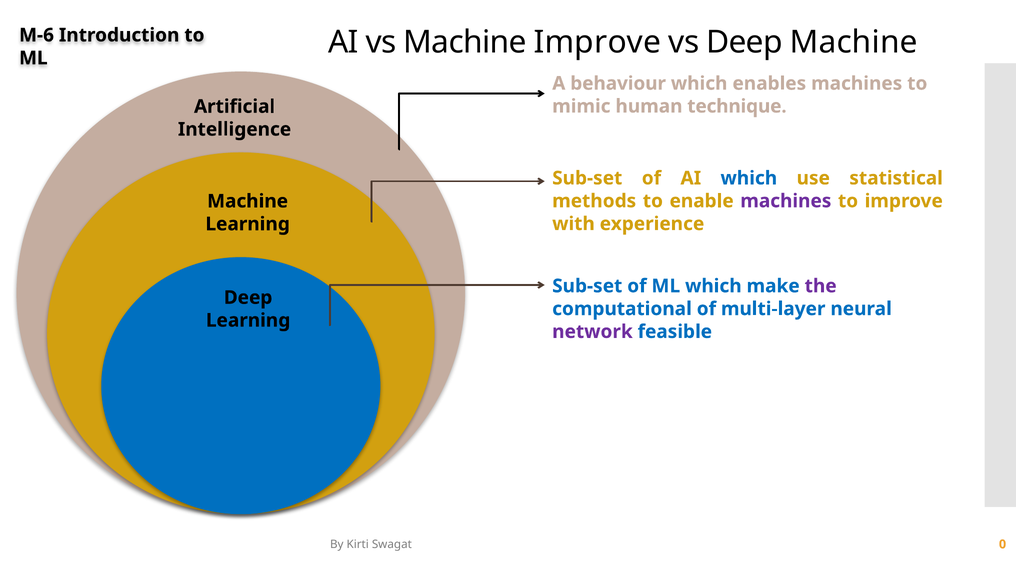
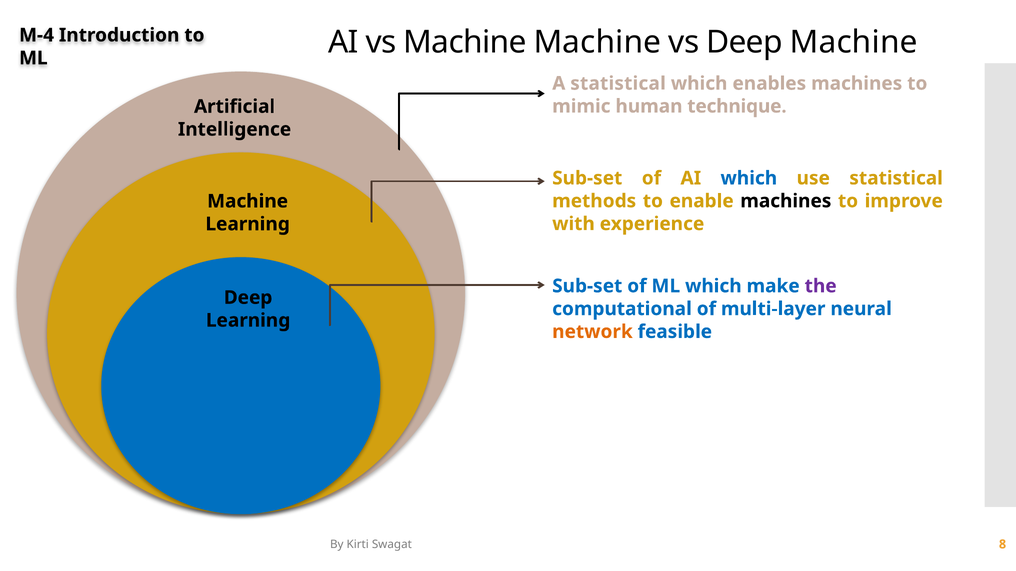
M-6: M-6 -> M-4 (37, 35)
Machine Improve: Improve -> Machine (597, 42)
A behaviour: behaviour -> statistical (618, 84)
machines colour: purple -> black (786, 201)
network colour: purple -> orange (592, 332)
0: 0 -> 8 (1003, 545)
